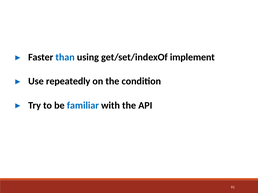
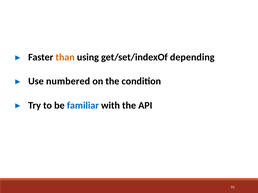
than colour: blue -> orange (65, 57)
implement: implement -> depending (192, 57)
repeatedly: repeatedly -> numbered (68, 81)
